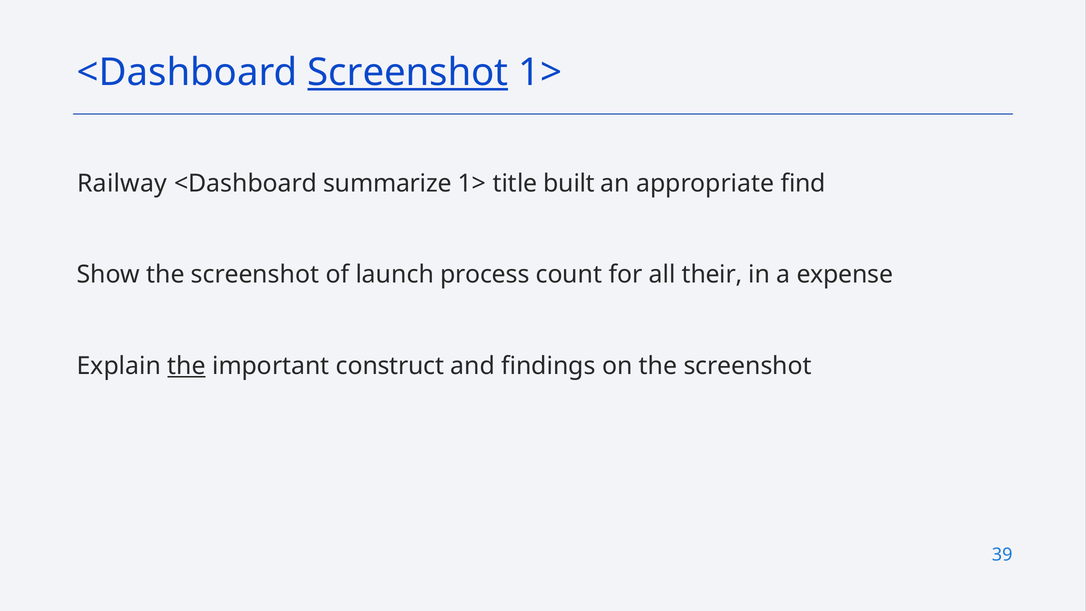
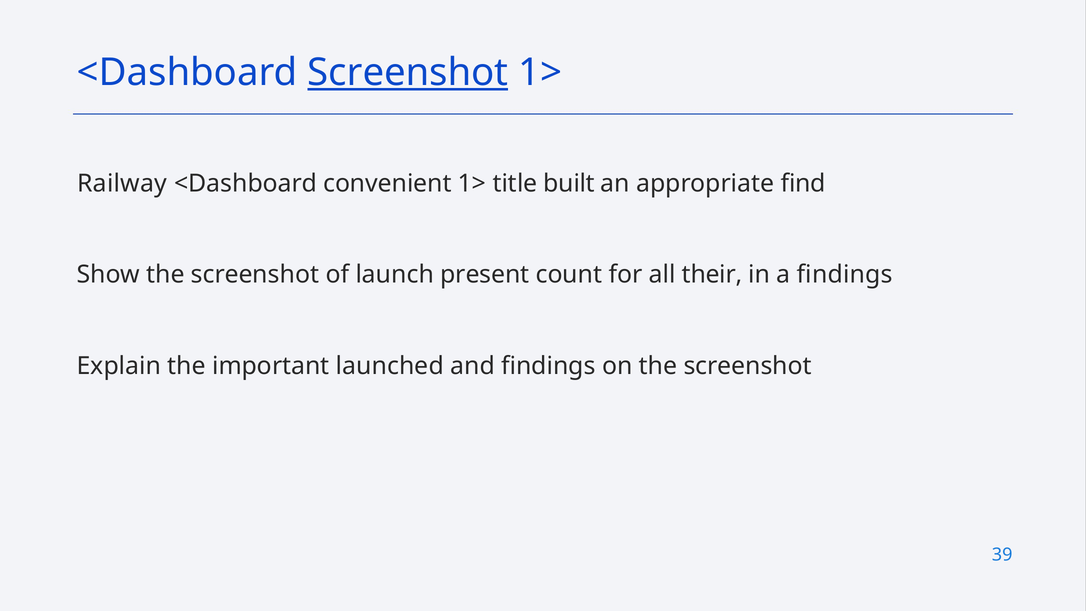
summarize: summarize -> convenient (387, 183)
process: process -> present (485, 275)
a expense: expense -> findings (845, 275)
the underline: present -> none (187, 366)
construct: construct -> launched (390, 366)
